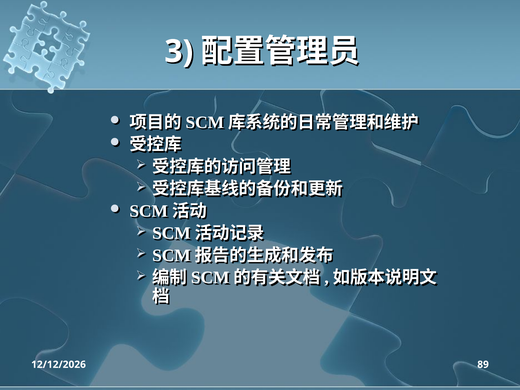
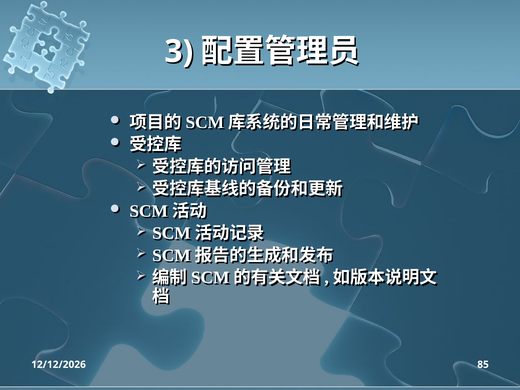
89: 89 -> 85 (483, 365)
